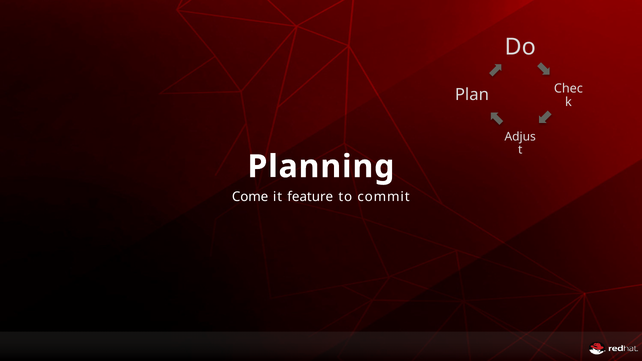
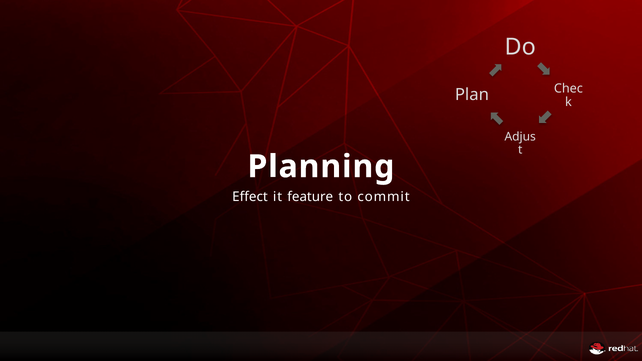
Come: Come -> Effect (250, 197)
